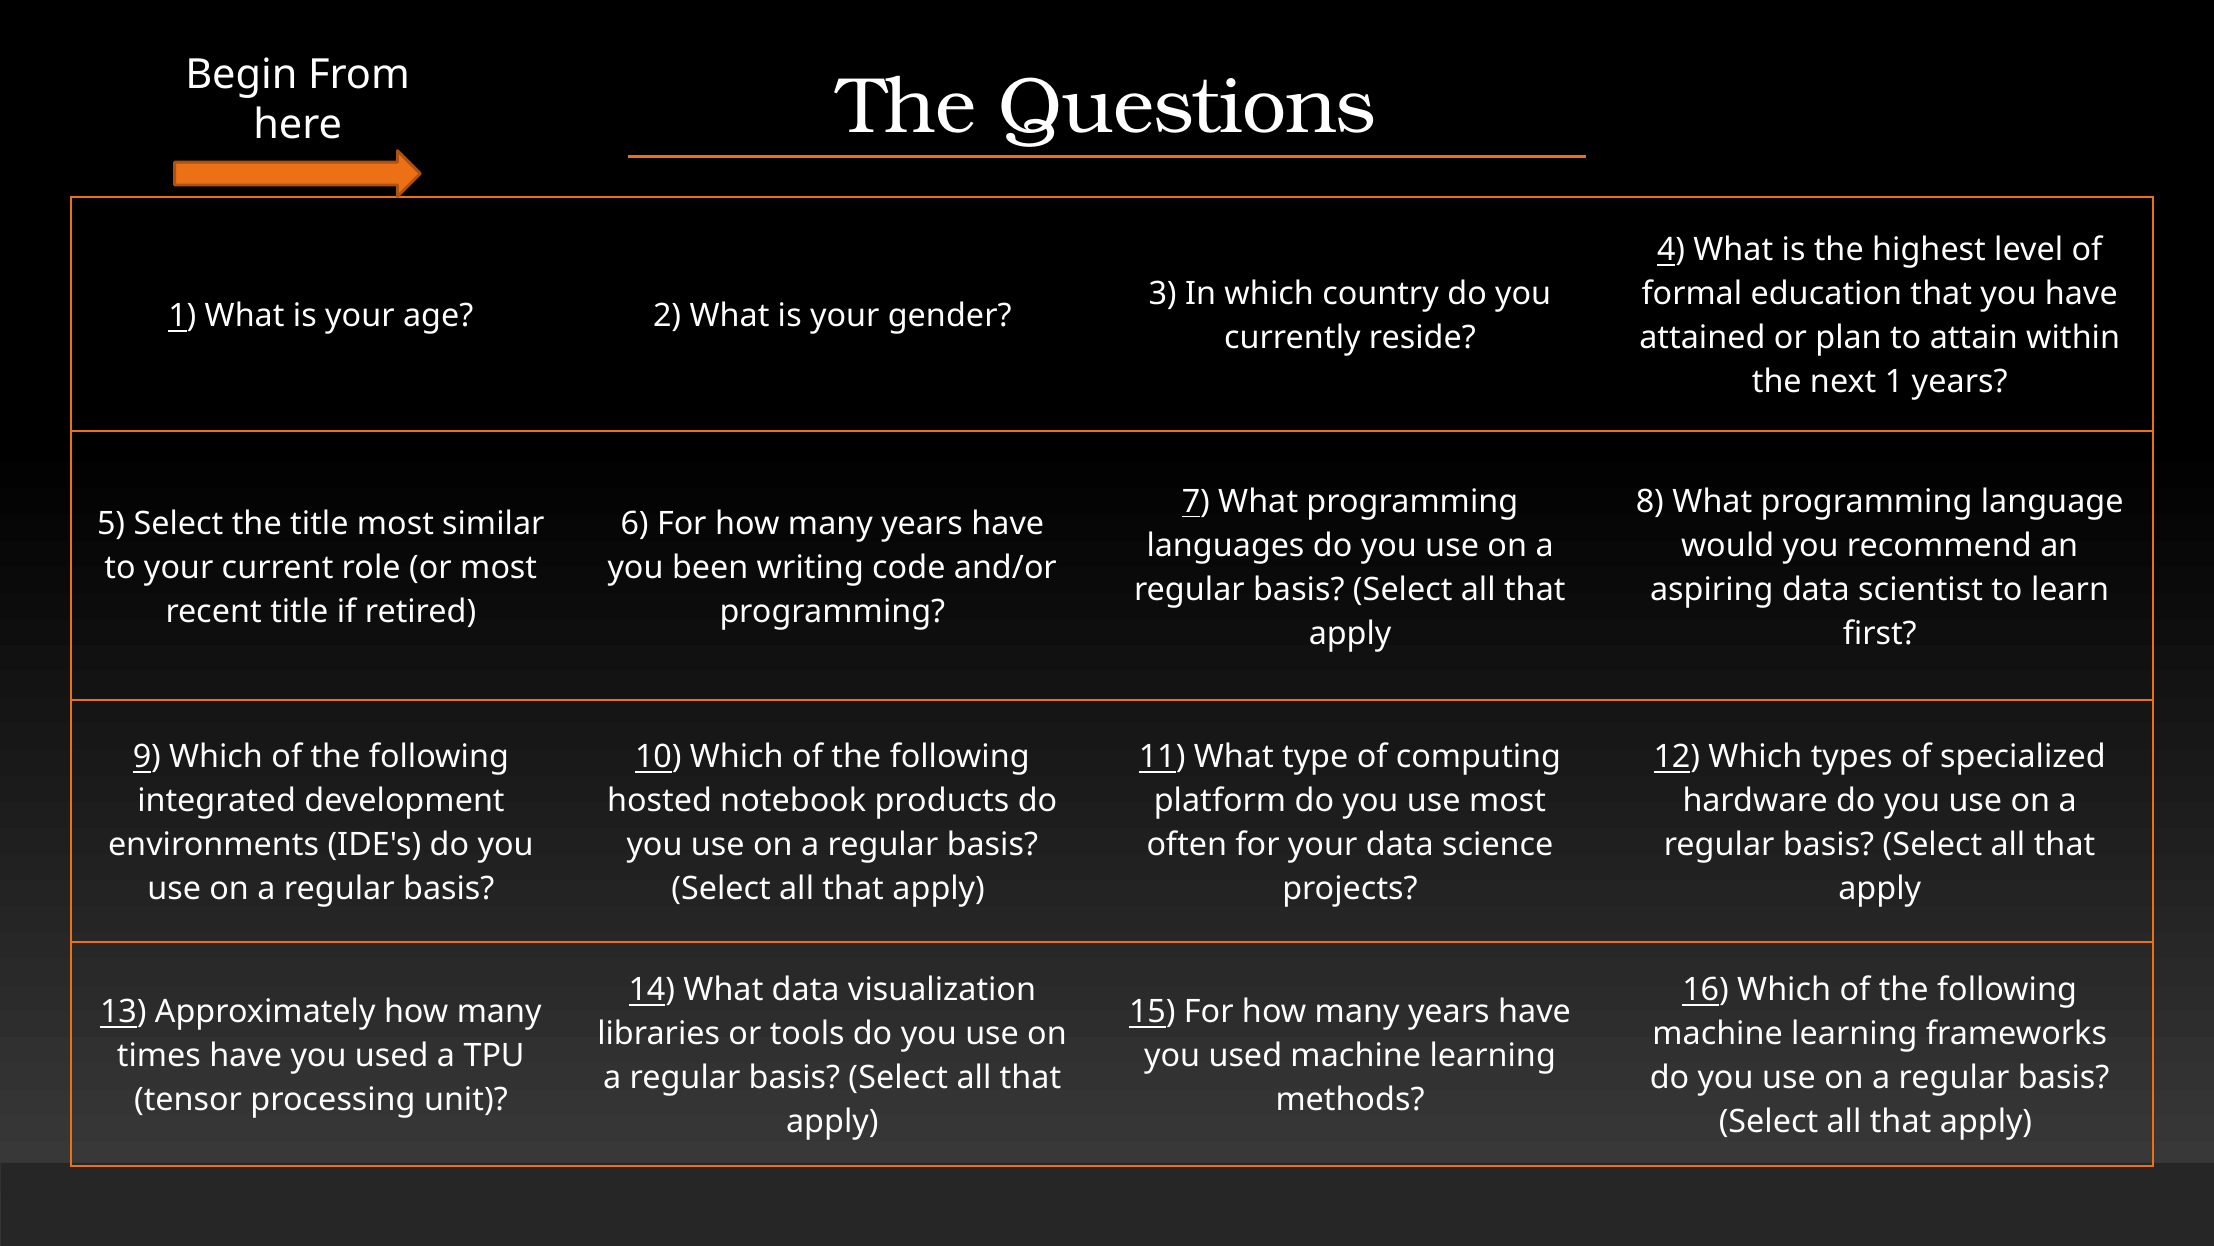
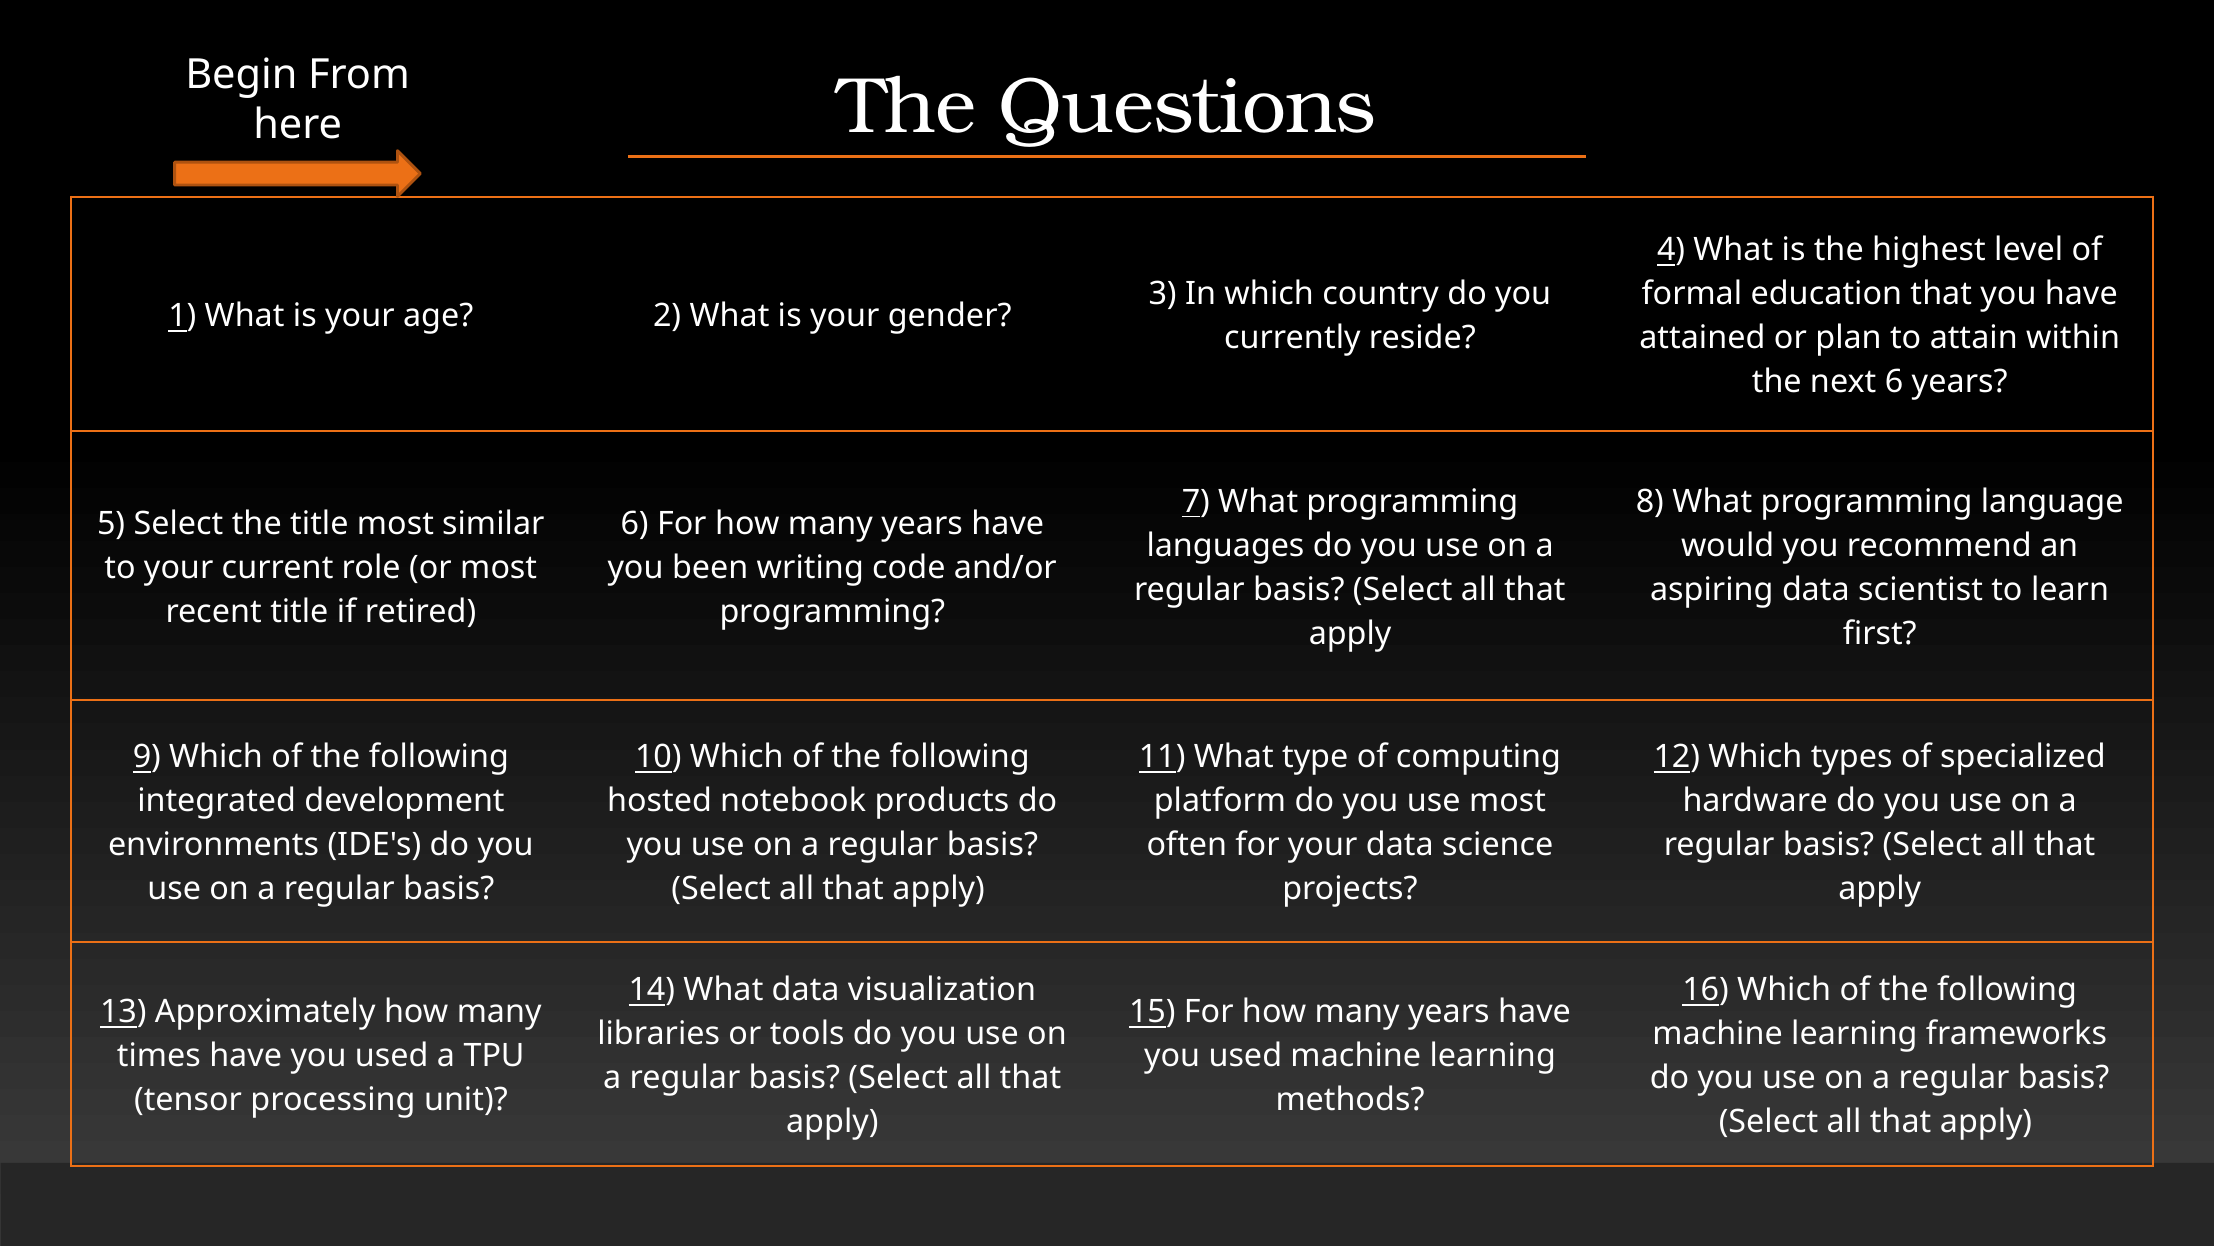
next 1: 1 -> 6 (1894, 381)
